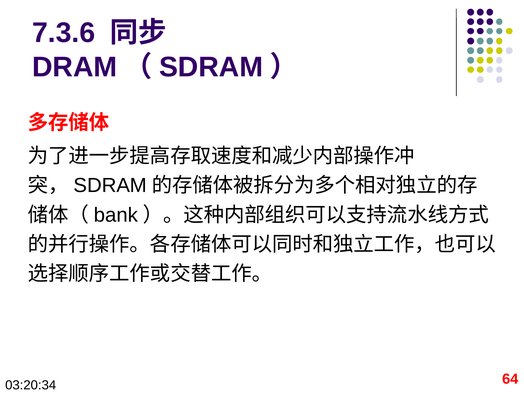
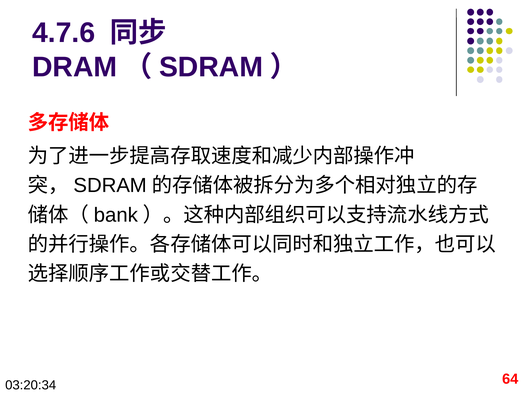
7.3.6: 7.3.6 -> 4.7.6 (64, 33)
